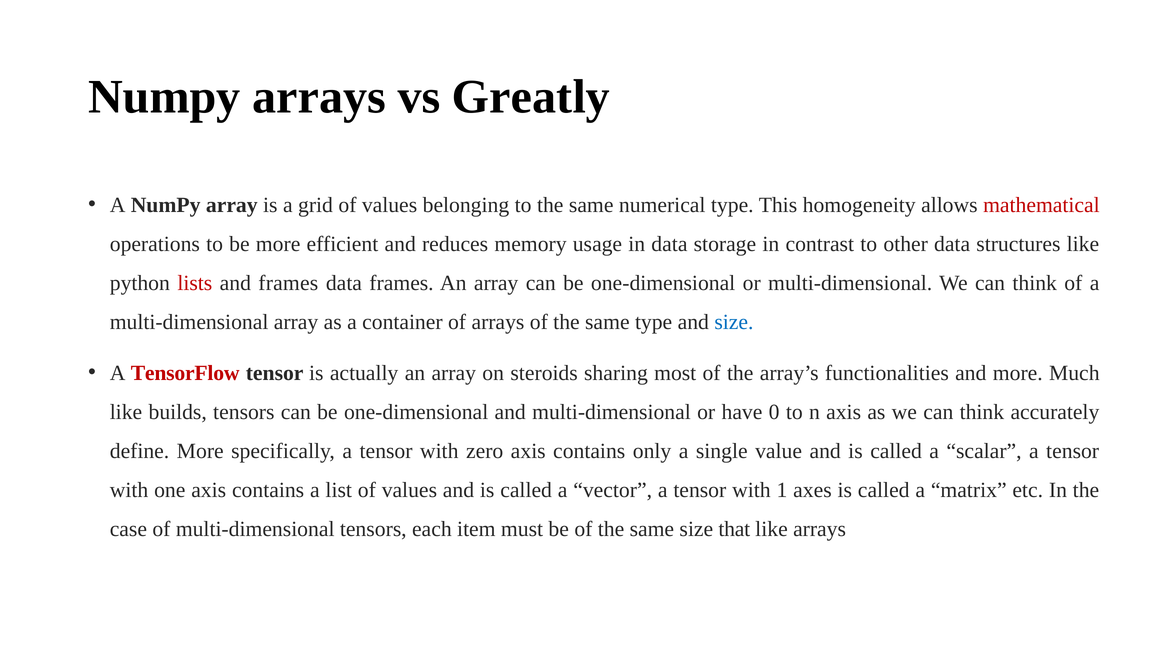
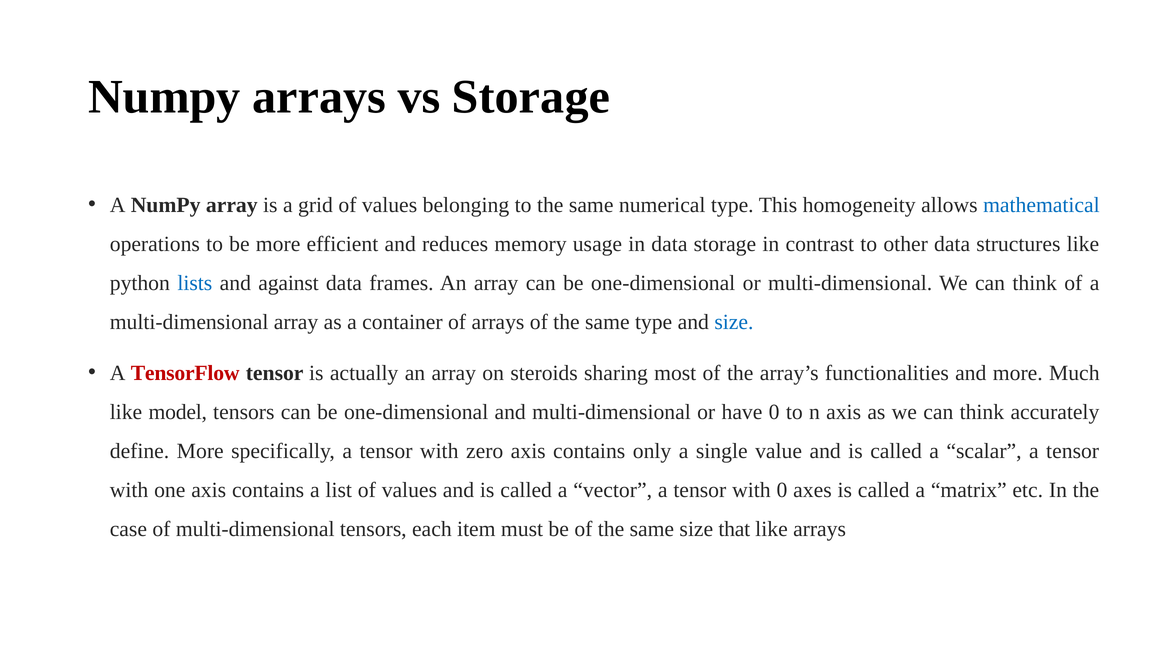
vs Greatly: Greatly -> Storage (531, 97)
mathematical colour: red -> blue (1041, 205)
lists colour: red -> blue (195, 283)
and frames: frames -> against (288, 283)
builds: builds -> model (178, 412)
with 1: 1 -> 0 (782, 490)
